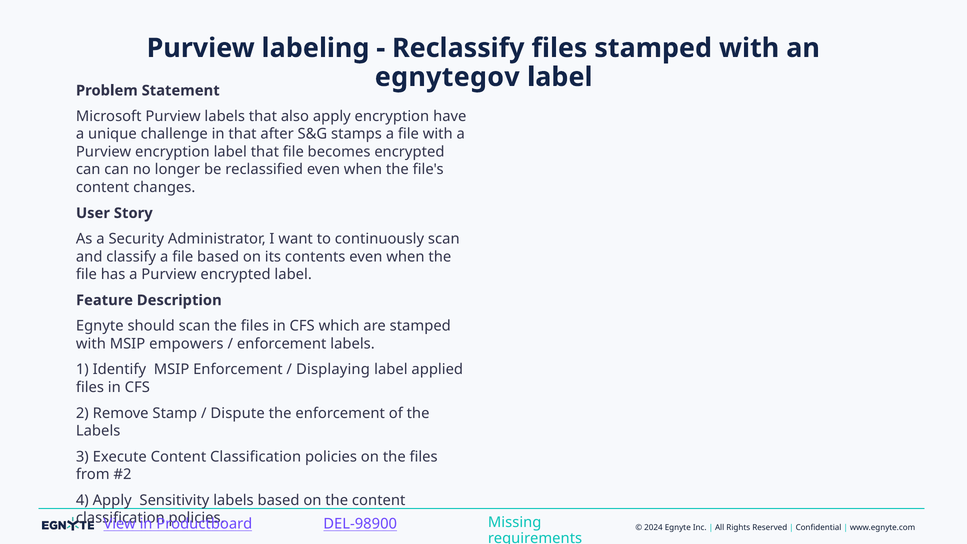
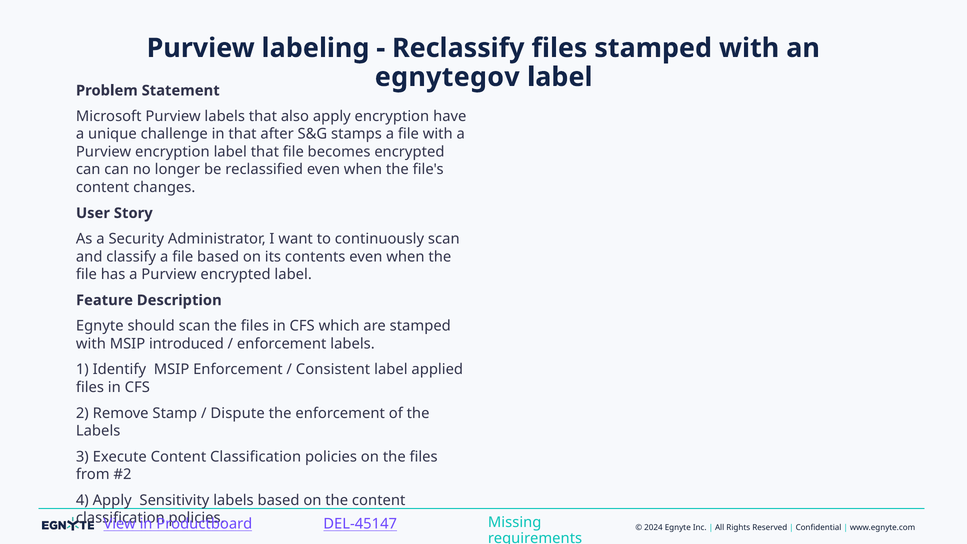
empowers: empowers -> introduced (186, 344)
Displaying: Displaying -> Consistent (333, 370)
DEL-98900: DEL-98900 -> DEL-45147 (360, 524)
